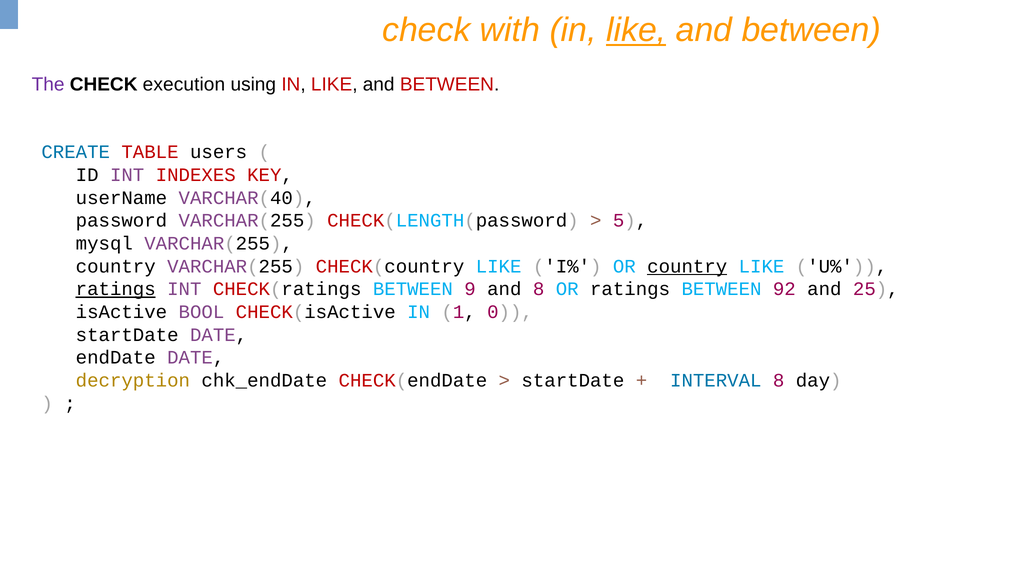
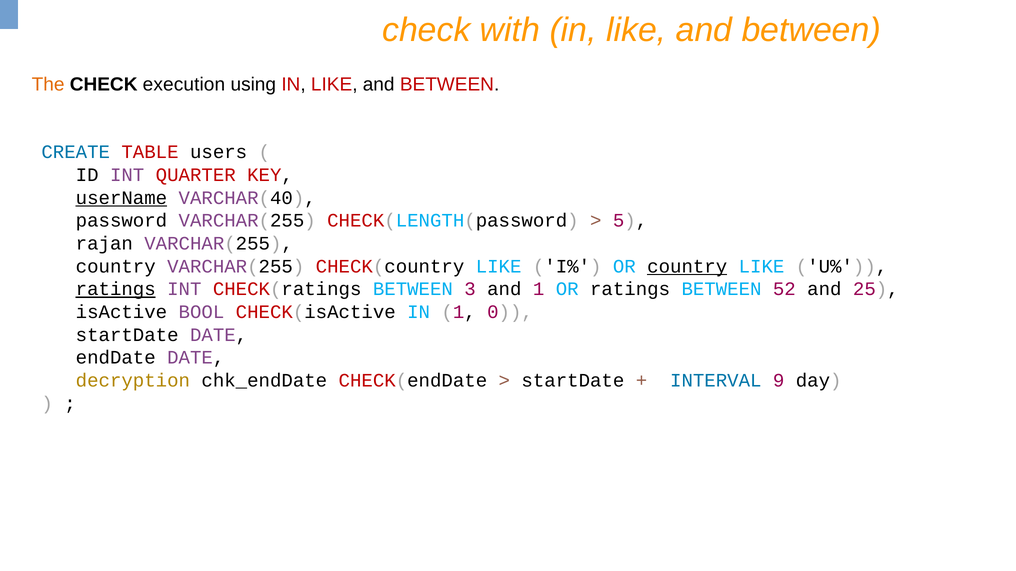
like underline: present -> none (636, 30)
The colour: purple -> orange (48, 85)
INDEXES: INDEXES -> QUARTER (196, 175)
userName underline: none -> present (121, 198)
mysql: mysql -> rajan (104, 244)
9: 9 -> 3 (470, 289)
and 8: 8 -> 1 (539, 289)
92: 92 -> 52 (784, 289)
INTERVAL 8: 8 -> 9 (779, 381)
